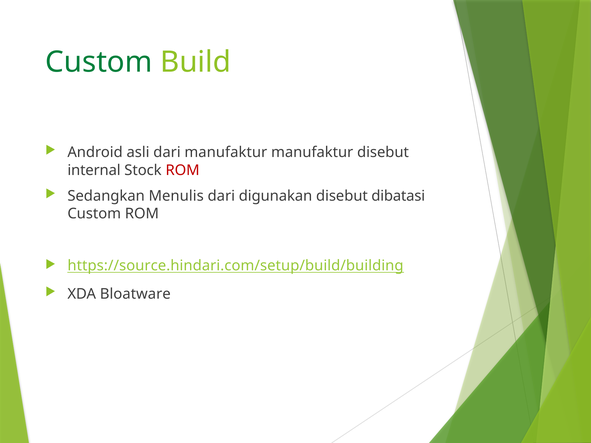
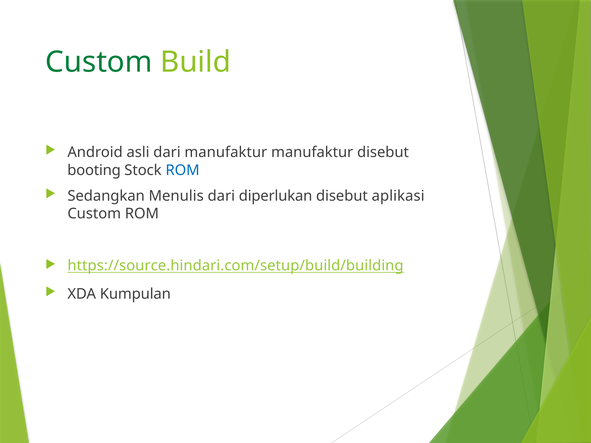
internal: internal -> booting (94, 170)
ROM colour: red -> blue (183, 170)
digunakan: digunakan -> diperlukan (276, 196)
dibatasi: dibatasi -> aplikasi (398, 196)
Bloatware: Bloatware -> Kumpulan (135, 294)
